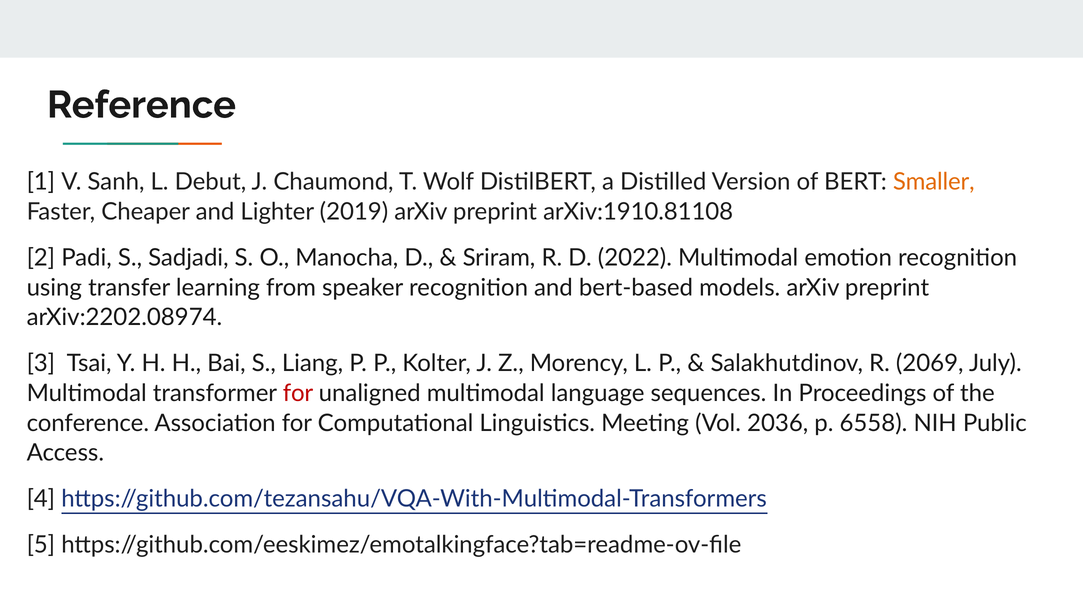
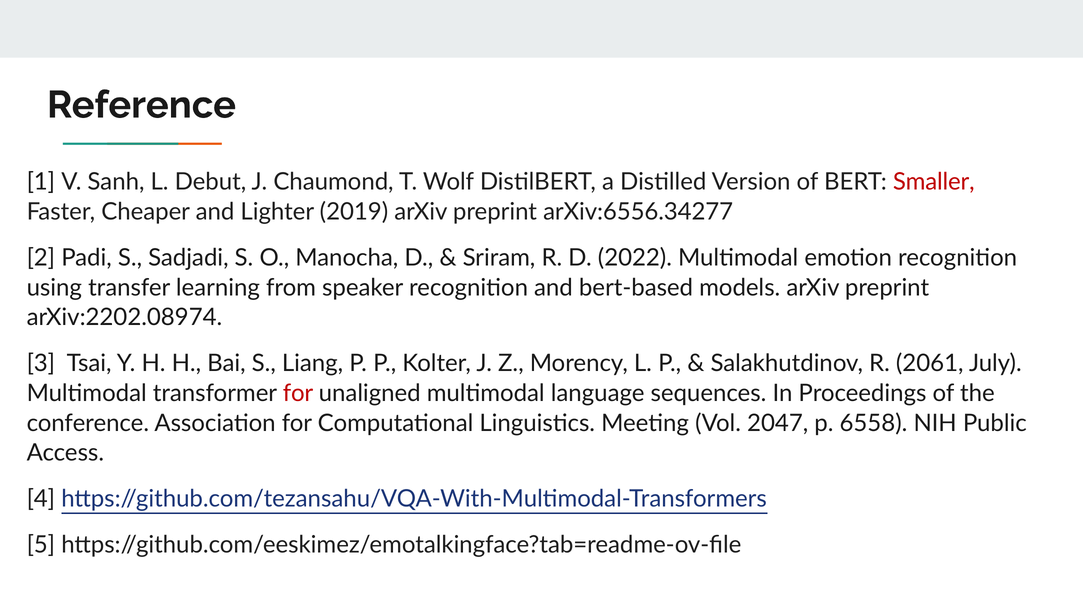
Smaller colour: orange -> red (934, 182)
arXiv:1910.81108: arXiv:1910.81108 -> arXiv:6556.34277 (638, 212)
2069: 2069 -> 2061 (930, 364)
2036: 2036 -> 2047 (778, 423)
